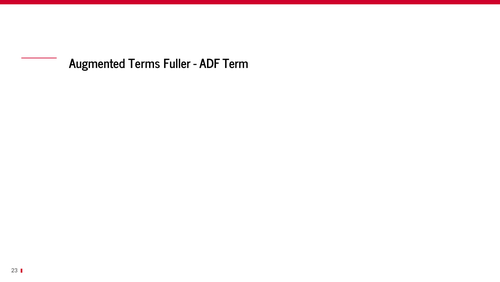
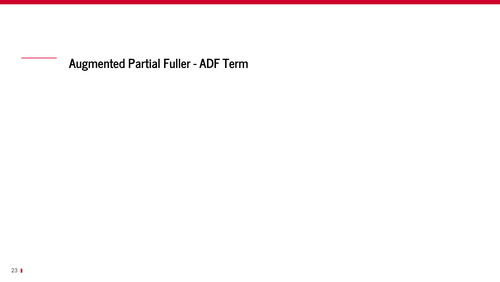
Terms: Terms -> Partial (144, 64)
